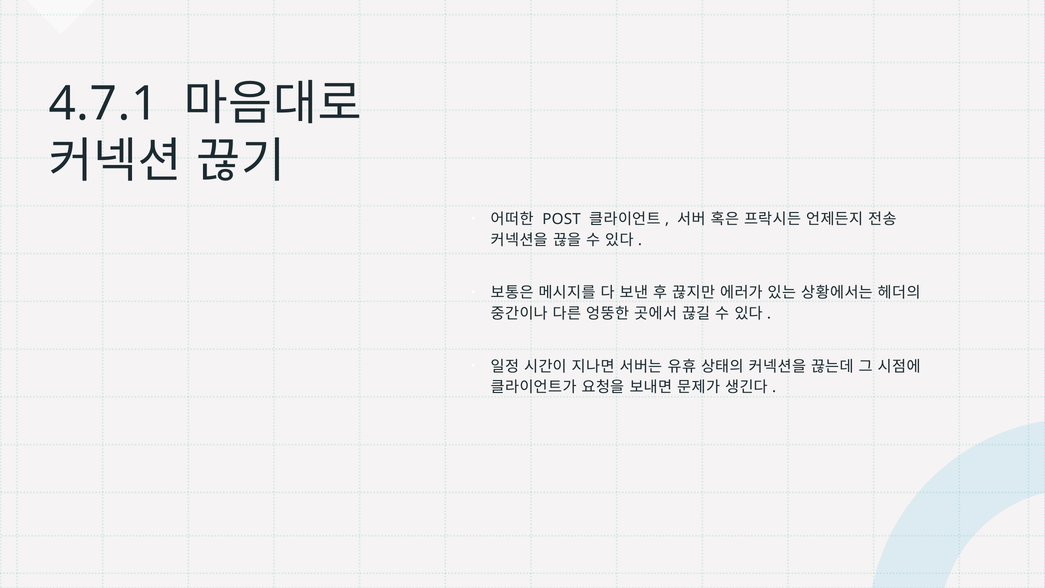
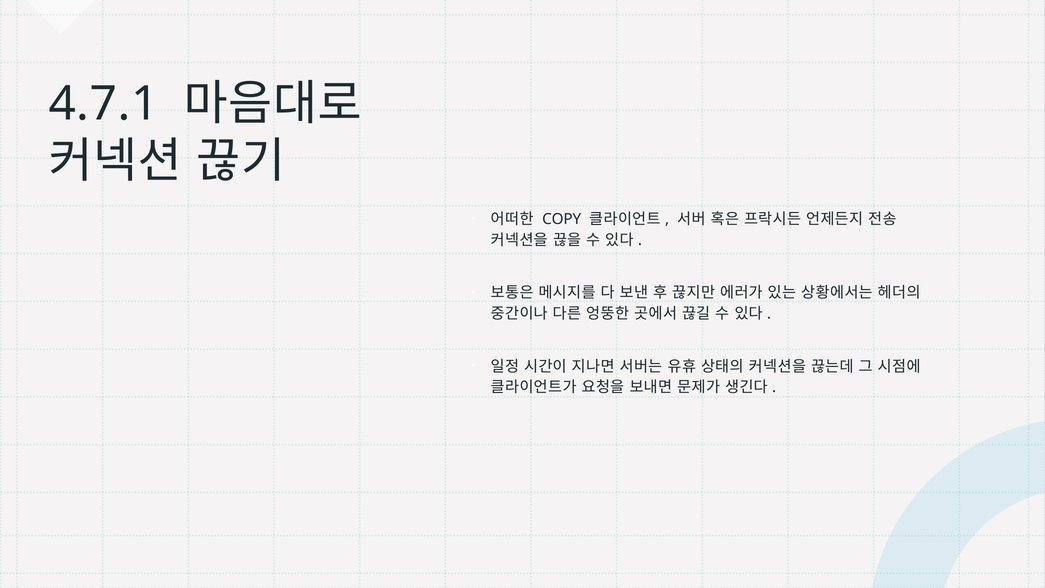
POST: POST -> COPY (562, 219)
